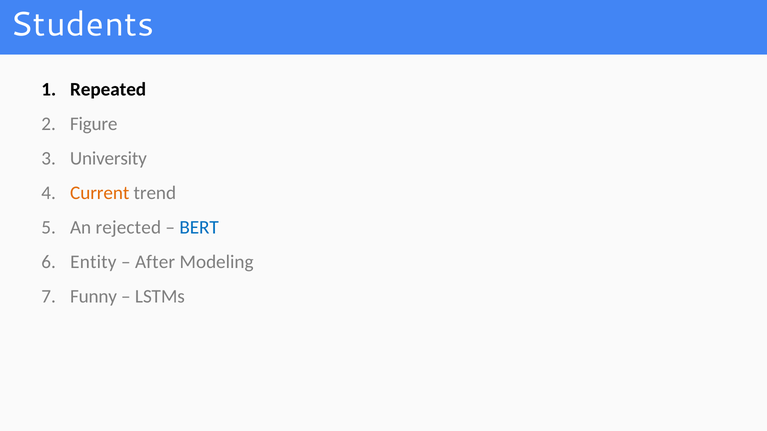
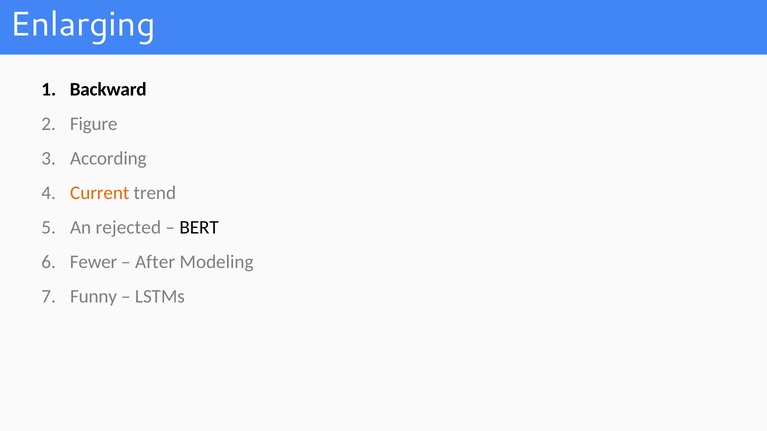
Students: Students -> Enlarging (83, 24)
Repeated: Repeated -> Backward (108, 90)
University: University -> According (108, 159)
BERT colour: blue -> black (199, 228)
Entity: Entity -> Fewer (94, 262)
